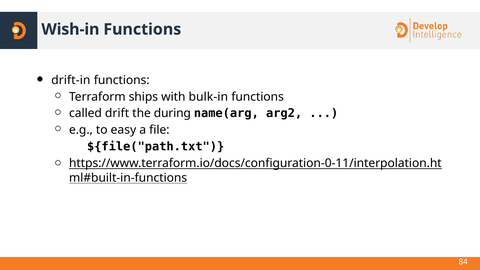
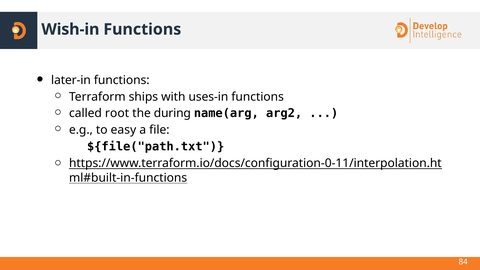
drift-in: drift-in -> later-in (71, 80)
bulk-in: bulk-in -> uses-in (208, 97)
drift: drift -> root (117, 113)
